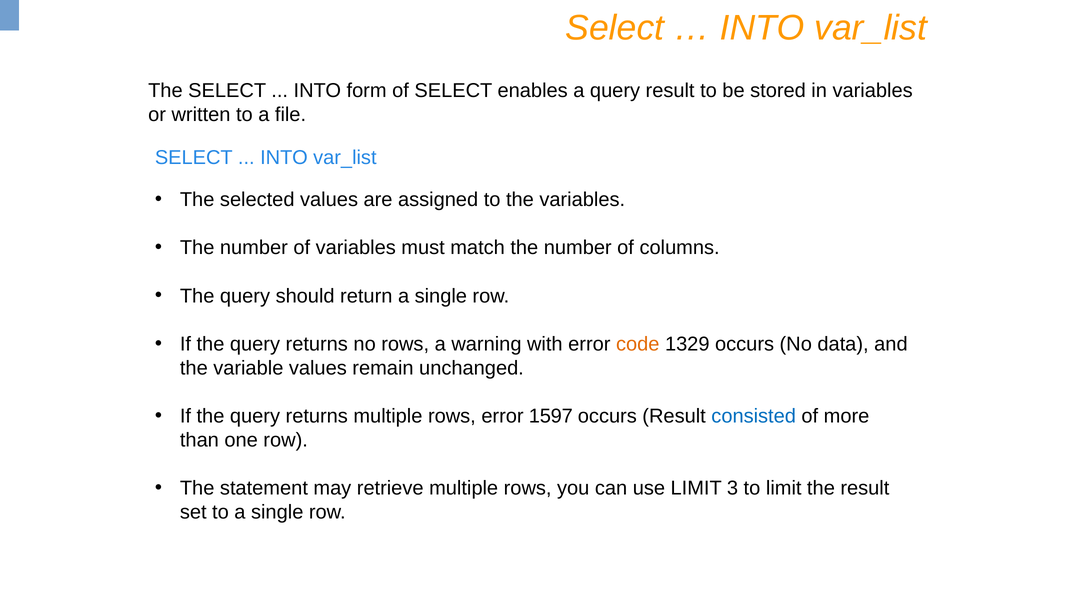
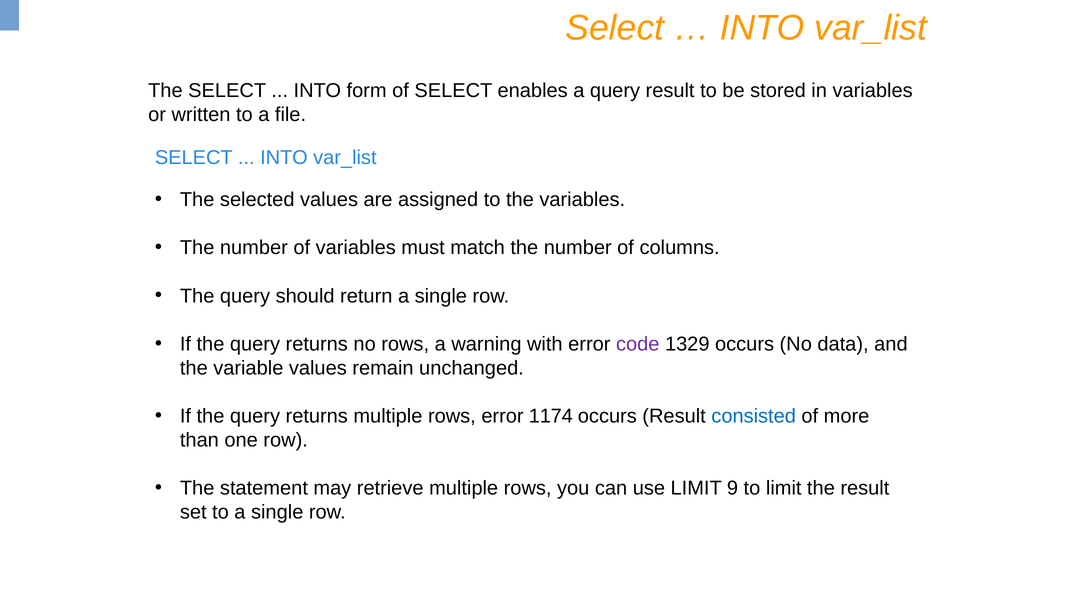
code colour: orange -> purple (638, 344)
1597: 1597 -> 1174 (551, 416)
3: 3 -> 9 (733, 489)
